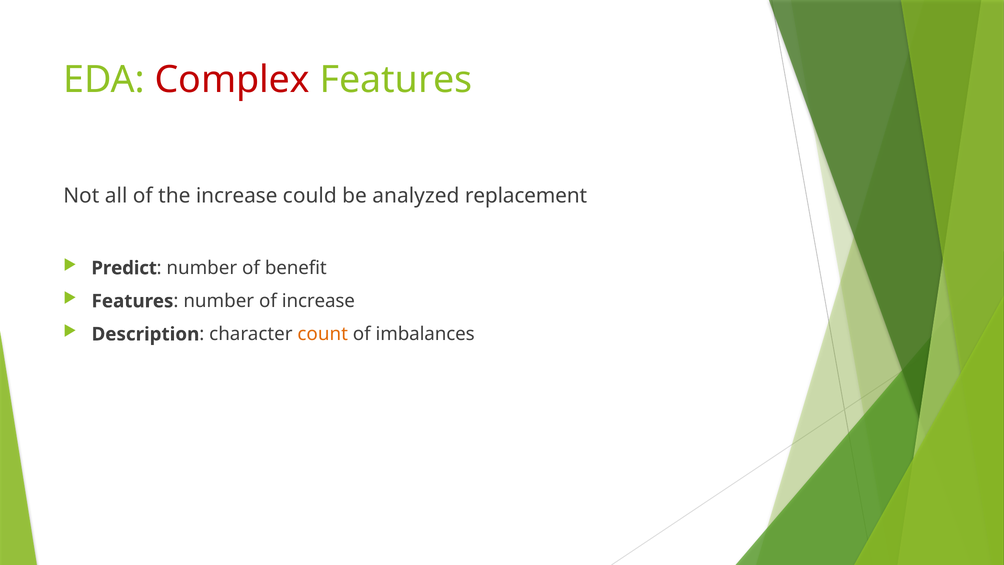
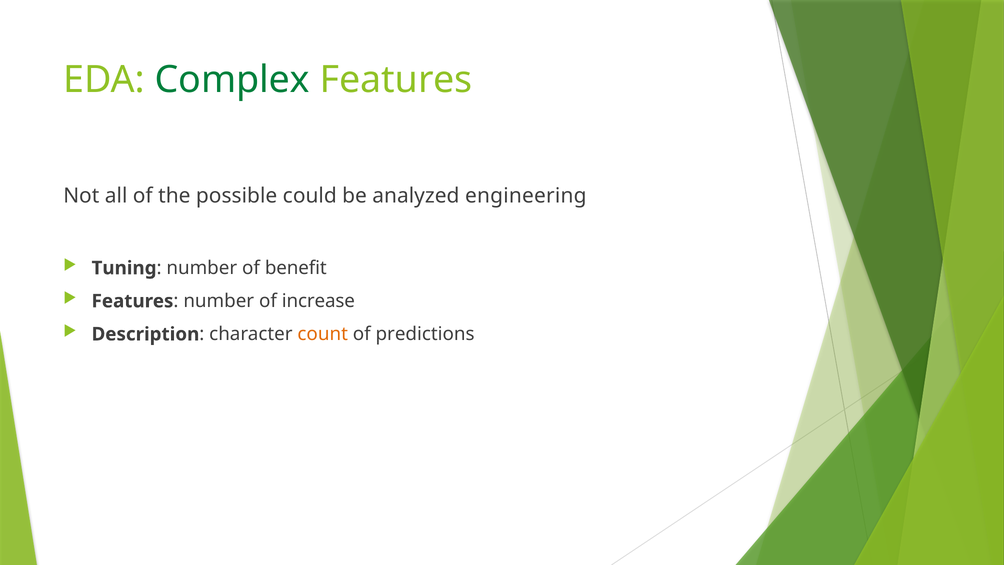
Complex colour: red -> green (232, 80)
the increase: increase -> possible (237, 196)
replacement: replacement -> engineering (526, 196)
Predict: Predict -> Tuning (124, 268)
imbalances: imbalances -> predictions (425, 334)
